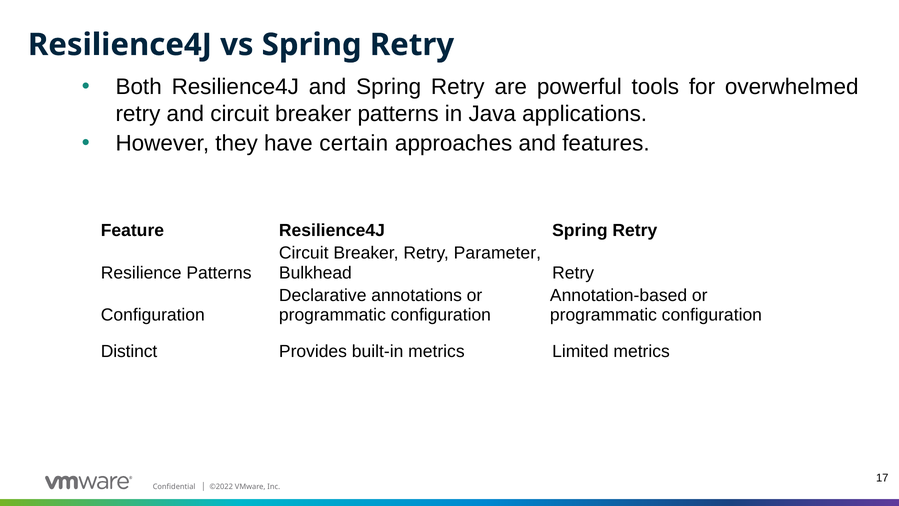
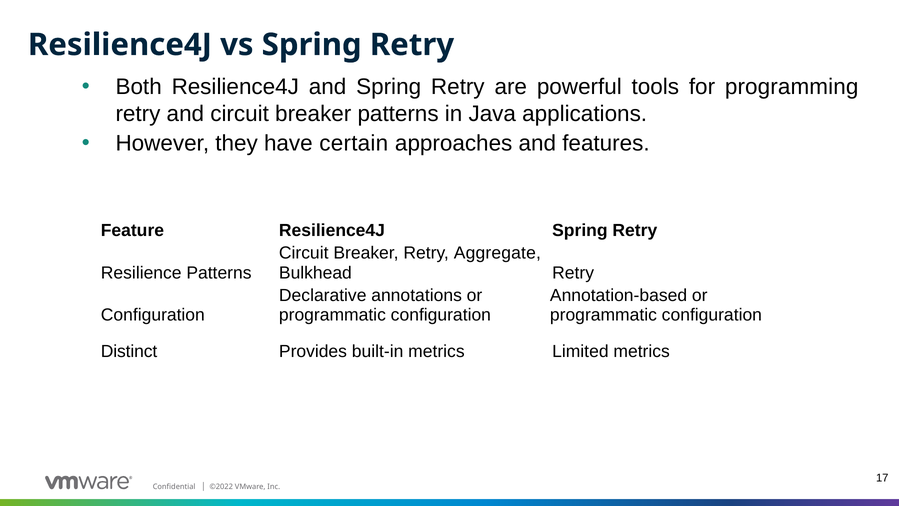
overwhelmed: overwhelmed -> programming (792, 87)
Parameter: Parameter -> Aggregate (497, 253)
